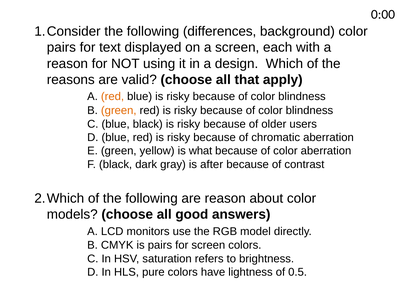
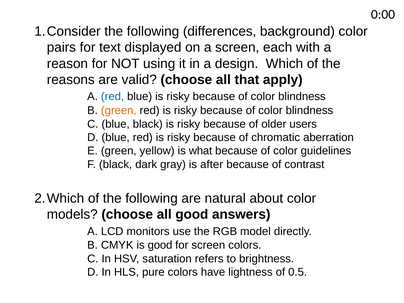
red colour: orange -> blue (112, 97)
color aberration: aberration -> guidelines (326, 151)
are reason: reason -> natural (225, 198)
is pairs: pairs -> good (160, 245)
